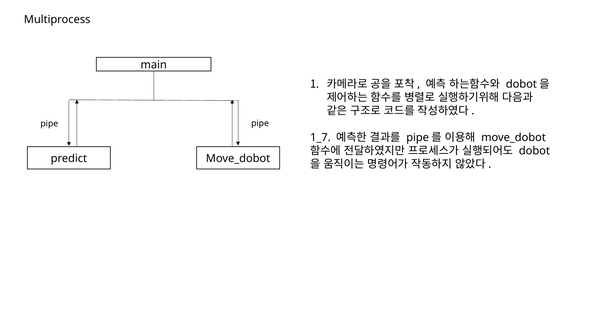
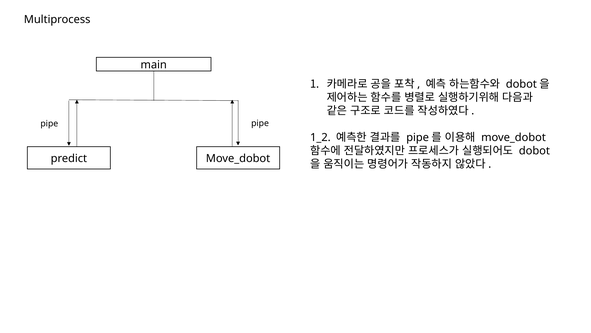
1_7: 1_7 -> 1_2 (320, 137)
